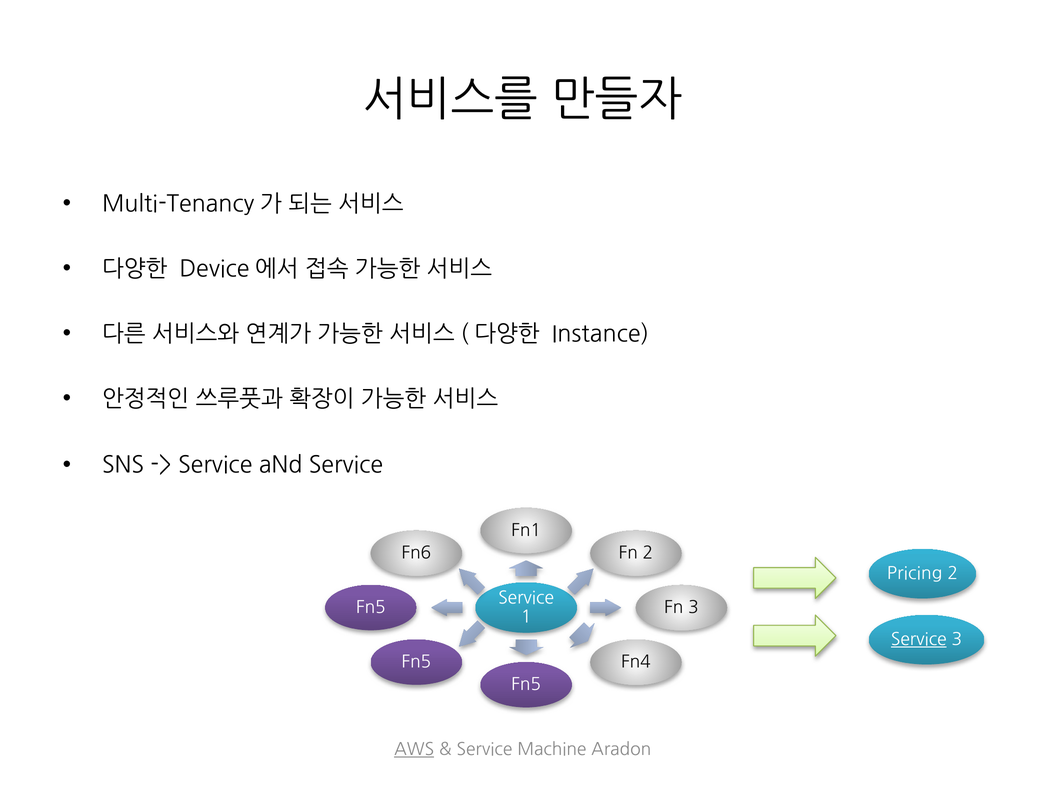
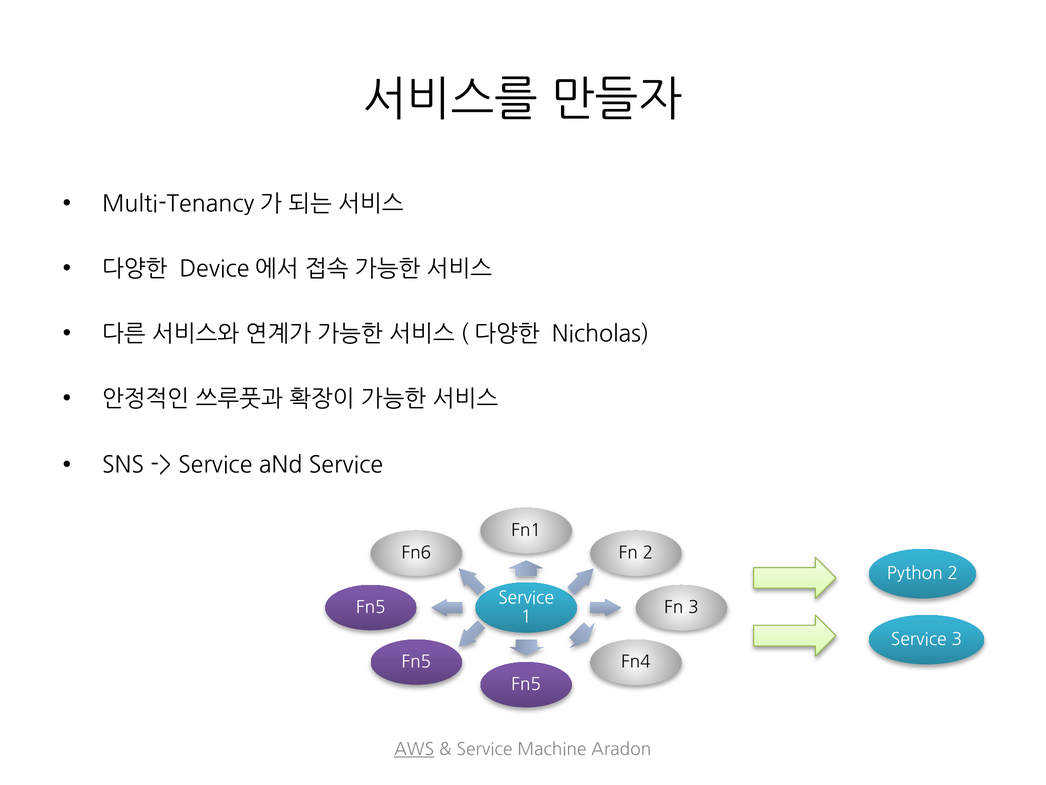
Instance: Instance -> Nicholas (600, 334)
Pricing: Pricing -> Python (915, 573)
Service underline: present -> none (919, 639)
